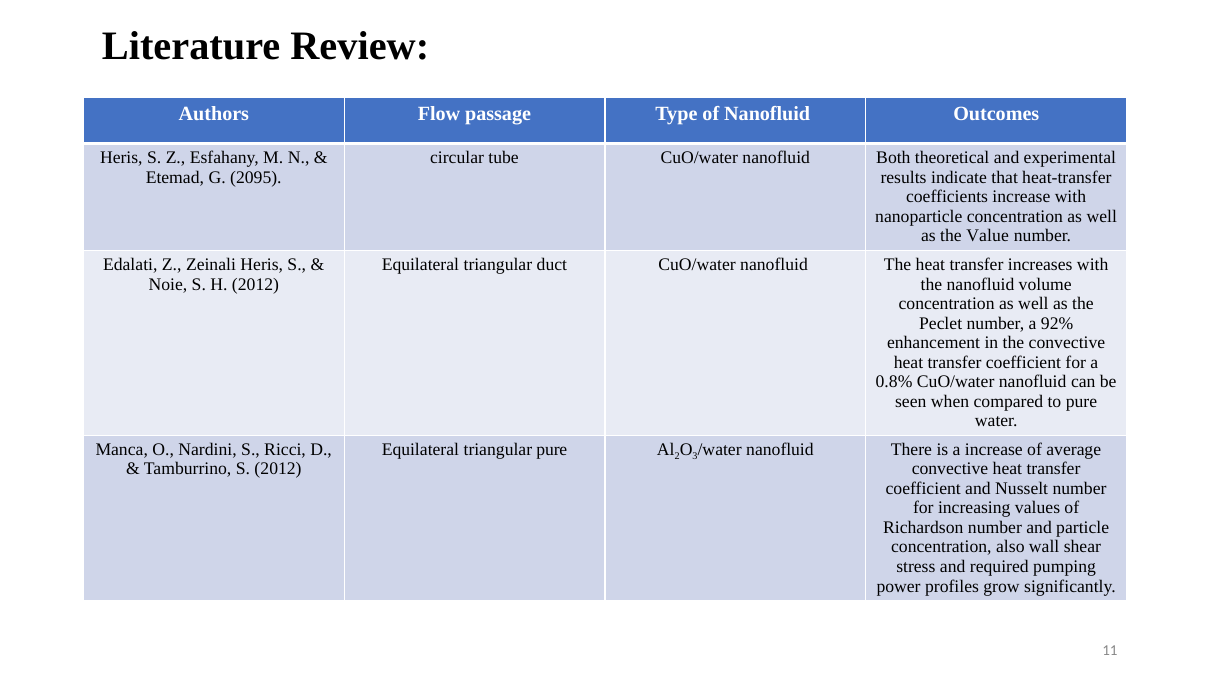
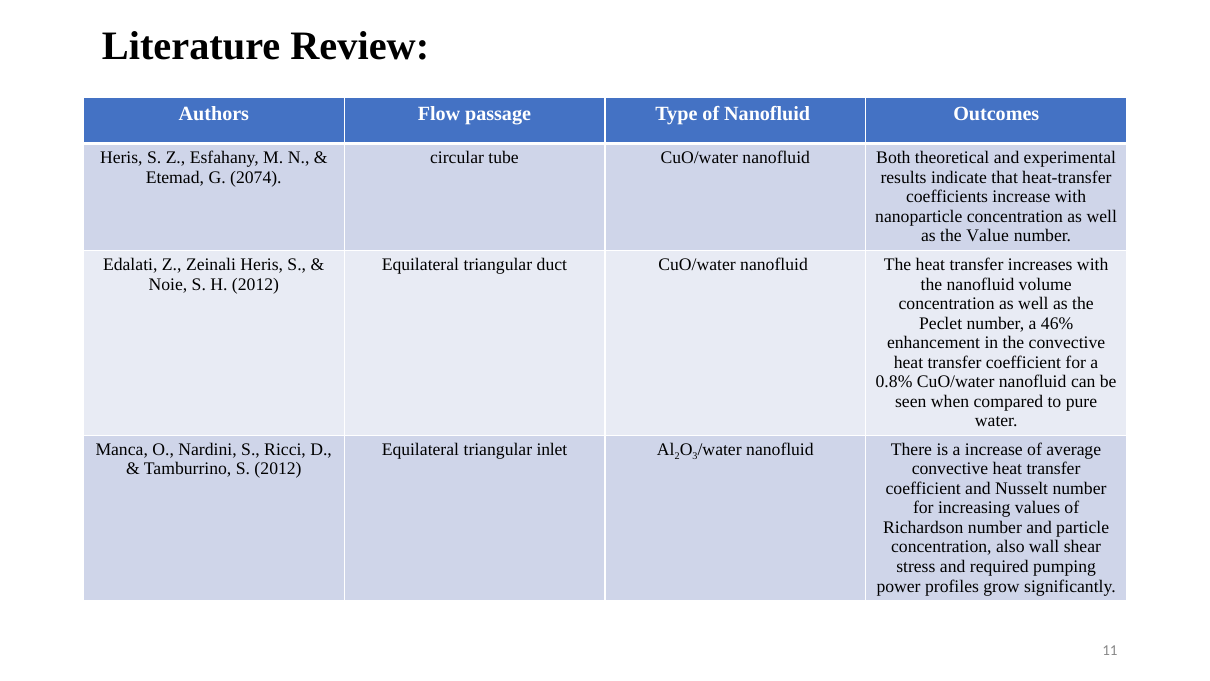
2095: 2095 -> 2074 (256, 177)
92%: 92% -> 46% (1057, 323)
triangular pure: pure -> inlet (552, 449)
